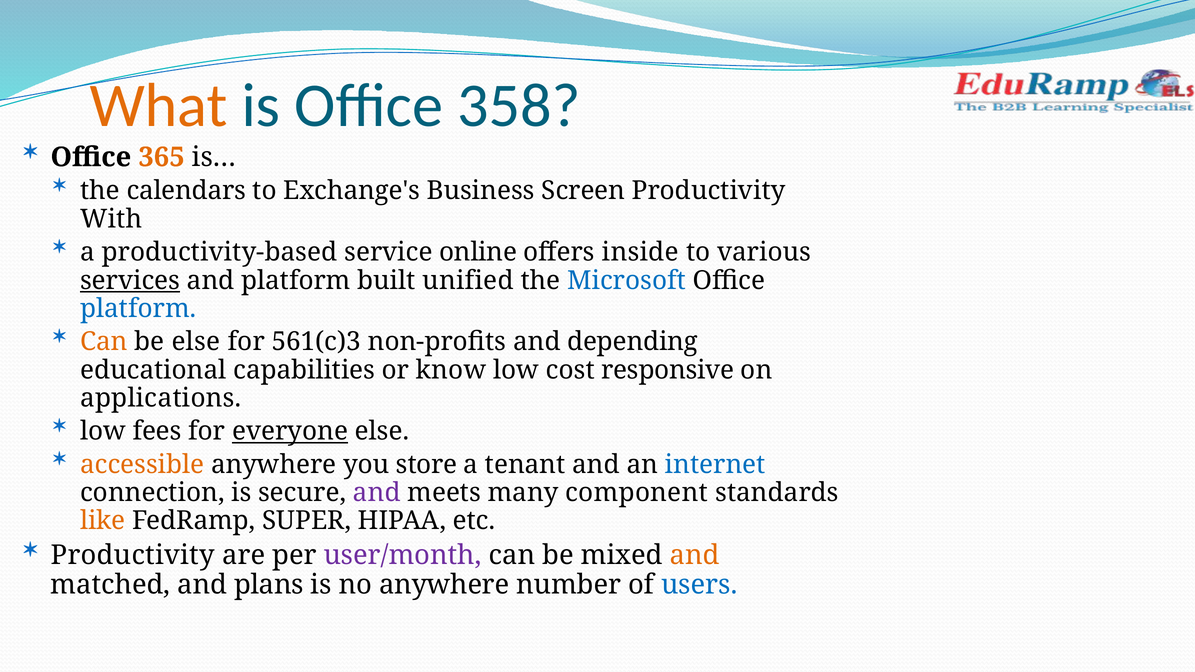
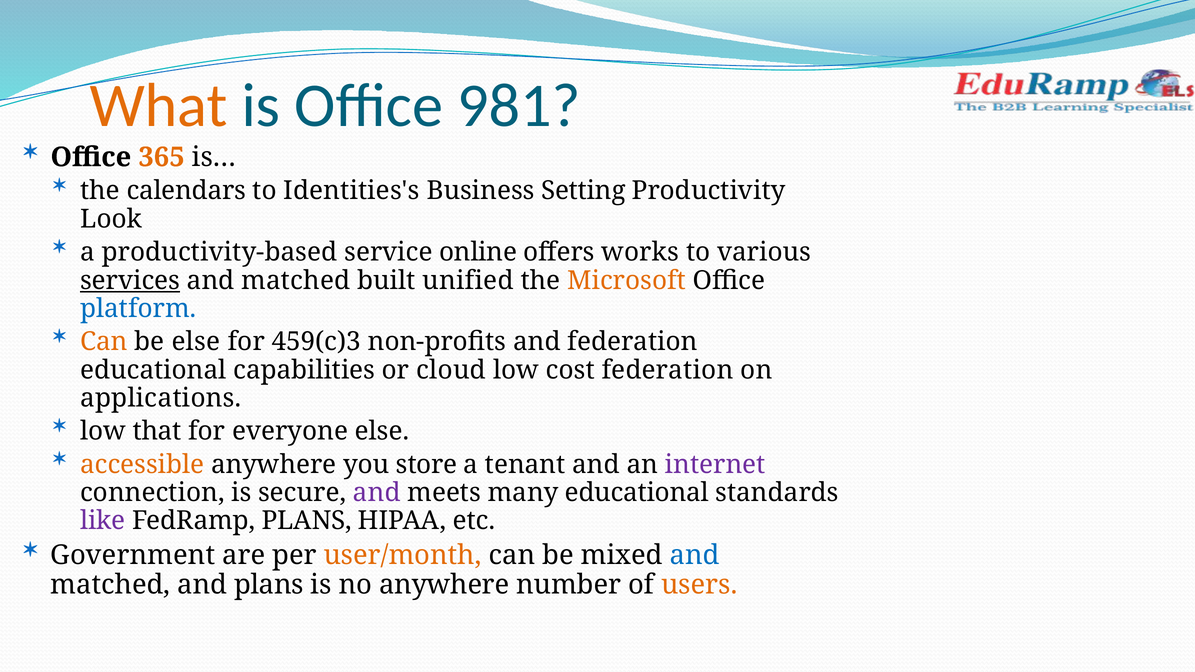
358: 358 -> 981 (519, 106)
Exchange's: Exchange's -> Identities's (352, 191)
Screen: Screen -> Setting (583, 191)
With: With -> Look (111, 219)
inside: inside -> works (640, 252)
platform: platform -> matched (296, 280)
Microsoft colour: blue -> orange (627, 280)
561(c)3: 561(c)3 -> 459(c)3 (316, 342)
and depending: depending -> federation (633, 342)
know: know -> cloud (451, 370)
cost responsive: responsive -> federation (667, 370)
fees: fees -> that (157, 431)
everyone underline: present -> none (290, 431)
internet colour: blue -> purple (715, 465)
many component: component -> educational (637, 493)
like colour: orange -> purple (103, 521)
FedRamp SUPER: SUPER -> PLANS (307, 521)
Productivity: Productivity -> Government (133, 555)
user/month colour: purple -> orange (403, 555)
and colour: orange -> blue (695, 555)
users colour: blue -> orange (699, 585)
